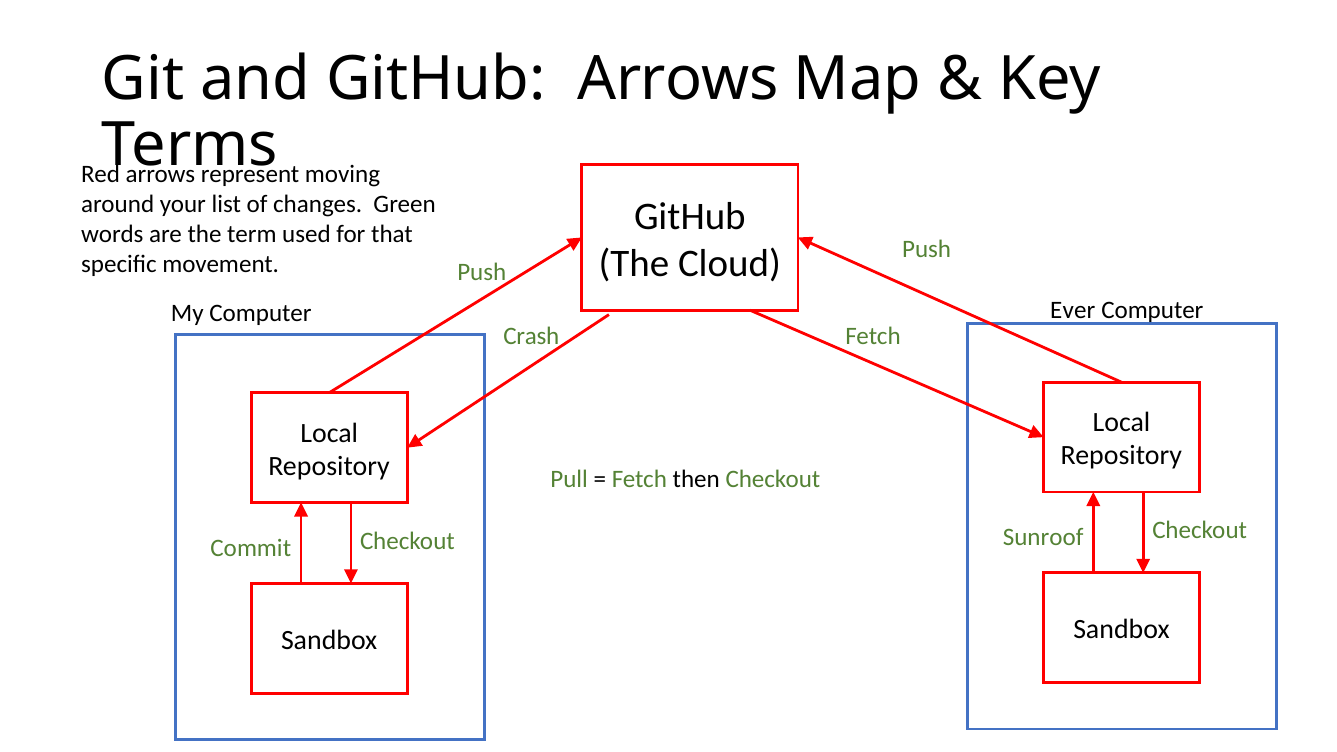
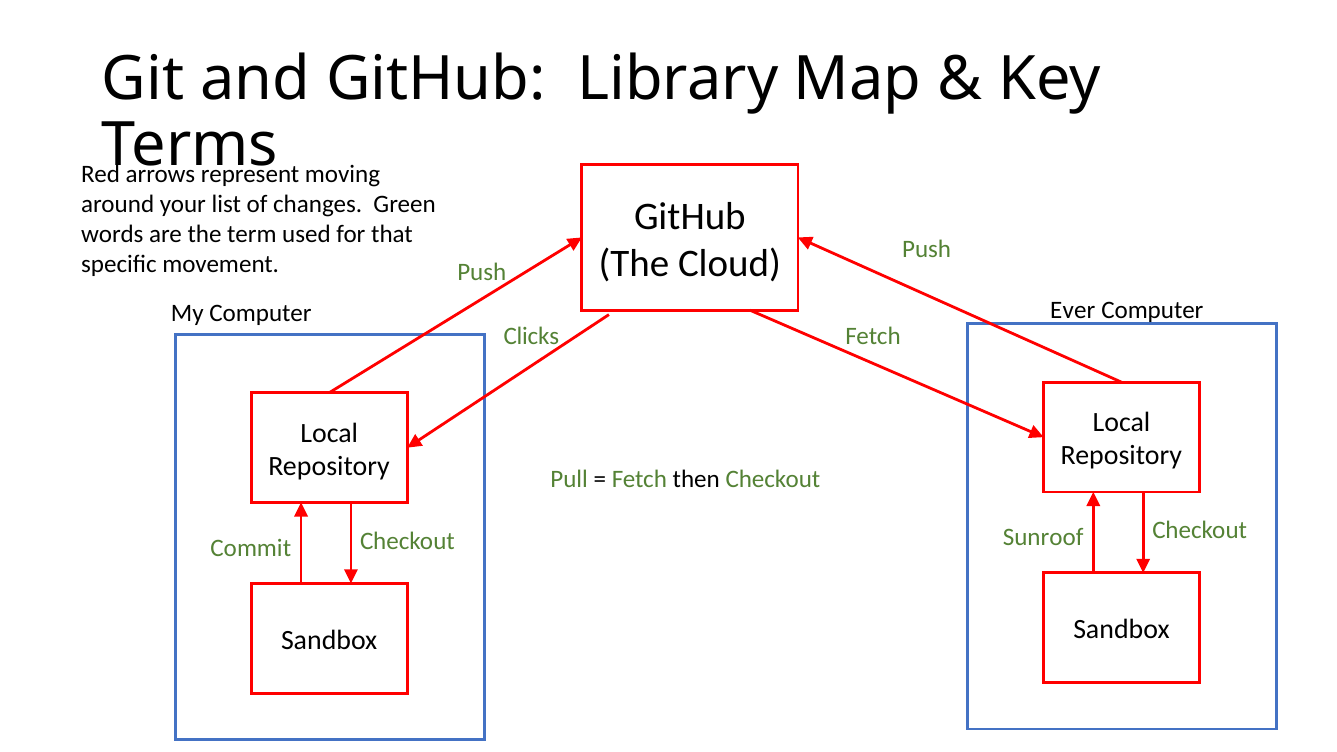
GitHub Arrows: Arrows -> Library (678, 79)
Crash: Crash -> Clicks (531, 336)
